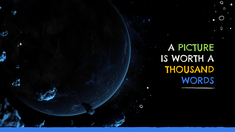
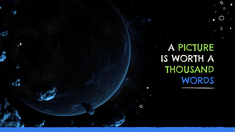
THOUSAND colour: yellow -> light green (190, 70)
